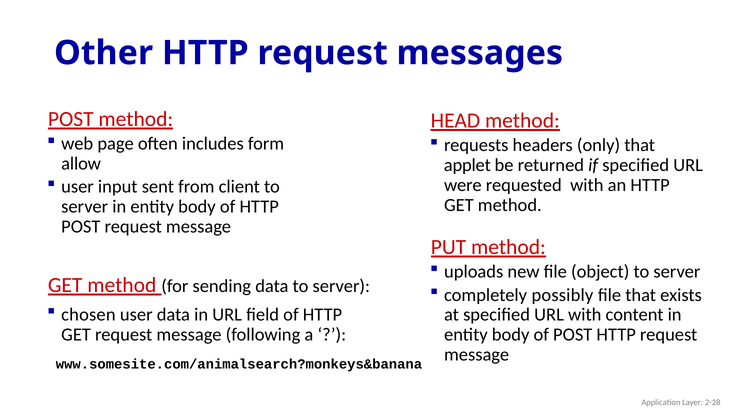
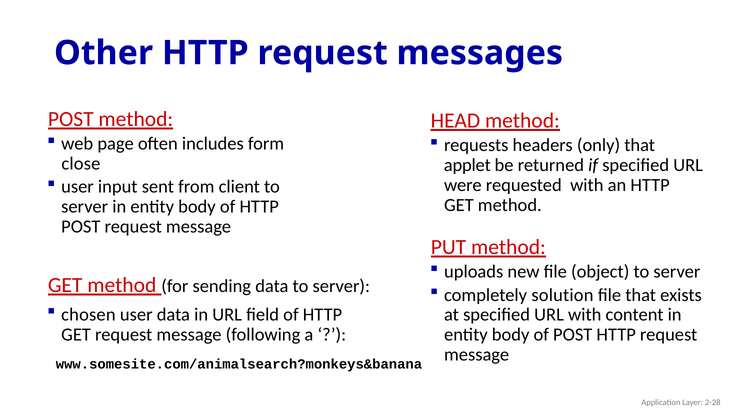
allow: allow -> close (81, 164)
possibly: possibly -> solution (562, 295)
